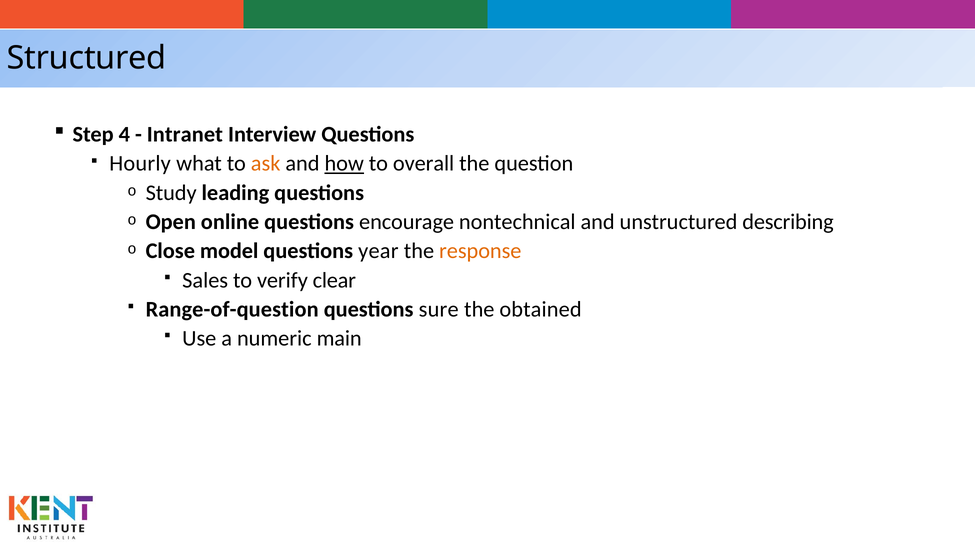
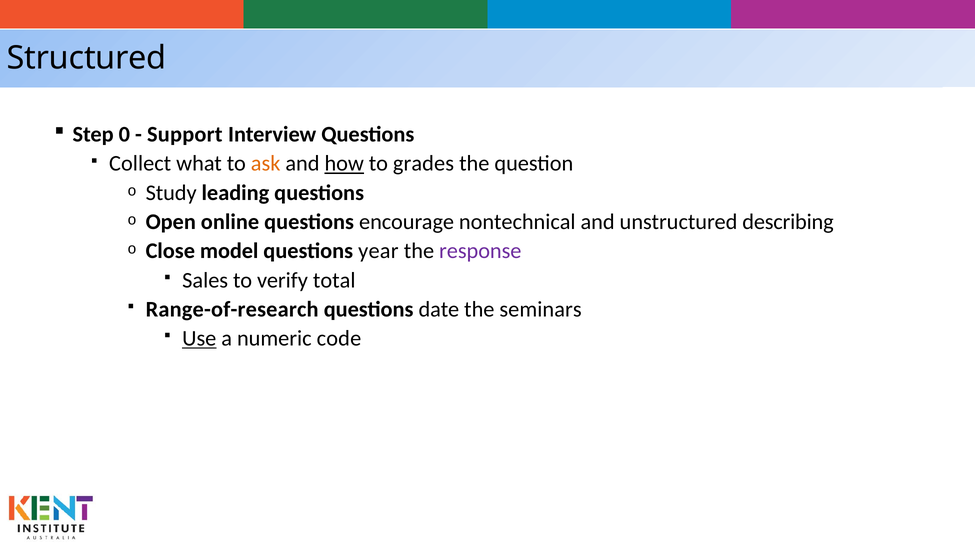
4: 4 -> 0 (124, 135)
Intranet: Intranet -> Support (185, 135)
Hourly: Hourly -> Collect (140, 164)
overall: overall -> grades (423, 164)
response colour: orange -> purple (480, 251)
clear: clear -> total (334, 280)
Range-of-question: Range-of-question -> Range-of-research (232, 310)
sure: sure -> date (439, 310)
obtained: obtained -> seminars (541, 310)
Use underline: none -> present (199, 339)
main: main -> code (339, 339)
